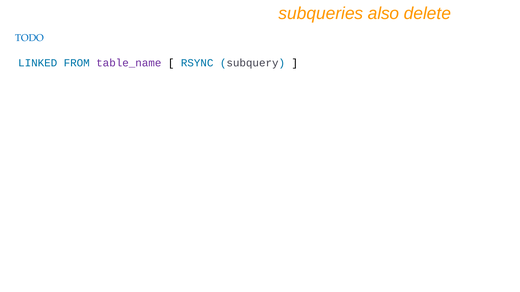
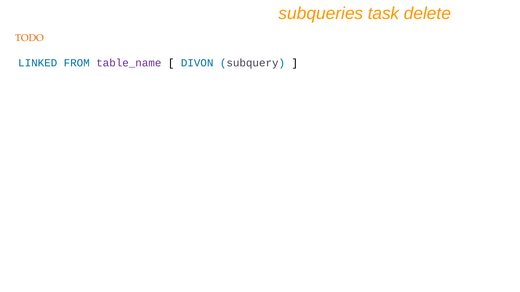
also: also -> task (384, 14)
TODO colour: blue -> orange (29, 38)
RSYNC: RSYNC -> DIVON (197, 63)
